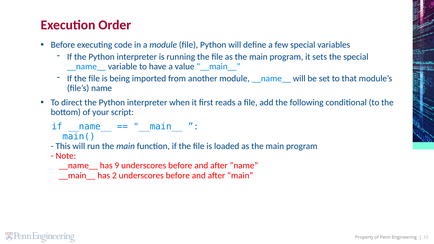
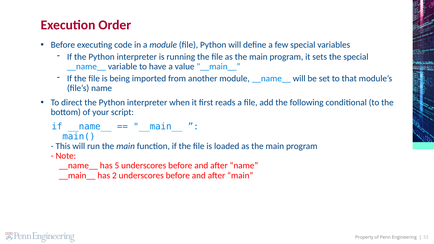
9: 9 -> 5 (117, 166)
